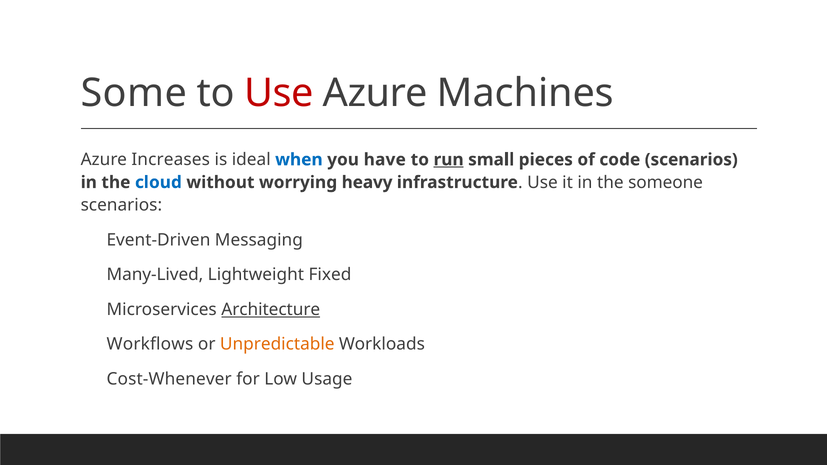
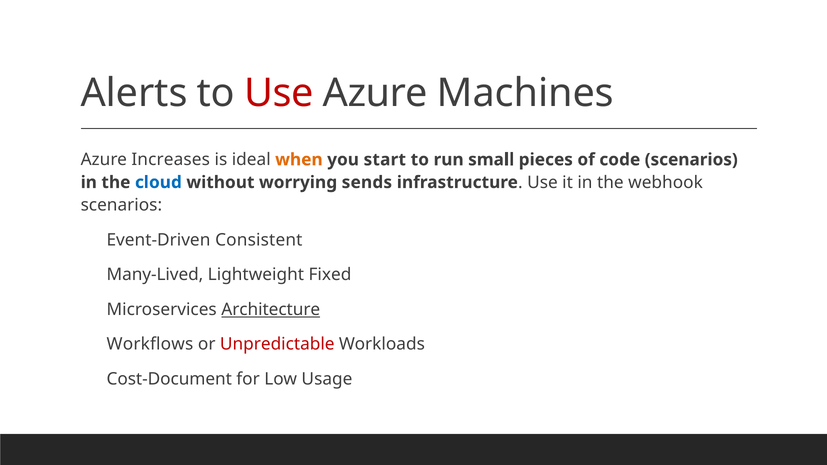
Some: Some -> Alerts (134, 93)
when colour: blue -> orange (299, 160)
have: have -> start (385, 160)
run underline: present -> none (449, 160)
heavy: heavy -> sends (367, 182)
someone: someone -> webhook (666, 182)
Messaging: Messaging -> Consistent (259, 240)
Unpredictable colour: orange -> red (277, 344)
Cost-Whenever: Cost-Whenever -> Cost-Document (169, 379)
